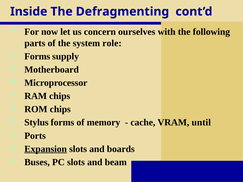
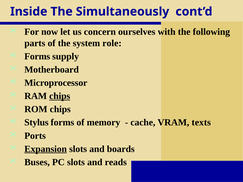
Defragmenting: Defragmenting -> Simultaneously (123, 12)
chips underline: none -> present (60, 96)
until: until -> texts (201, 123)
beam: beam -> reads (116, 162)
